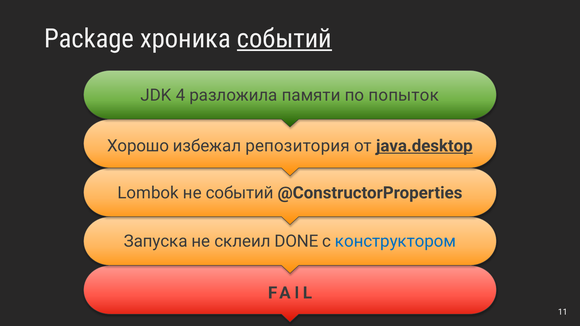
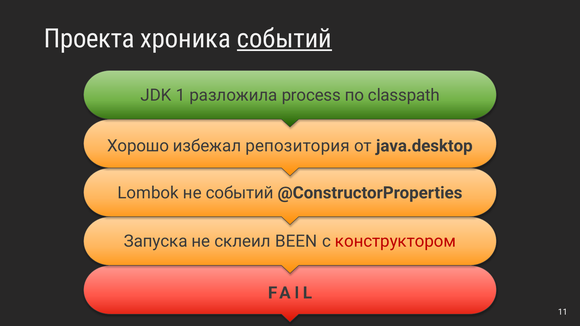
Package: Package -> Проекта (89, 39)
4: 4 -> 1 (181, 95)
памяти: памяти -> process (311, 95)
попыток: попыток -> classpath (404, 95)
java.desktop underline: present -> none (424, 146)
DONE: DONE -> BEEN (296, 241)
конструктором colour: blue -> red (395, 241)
